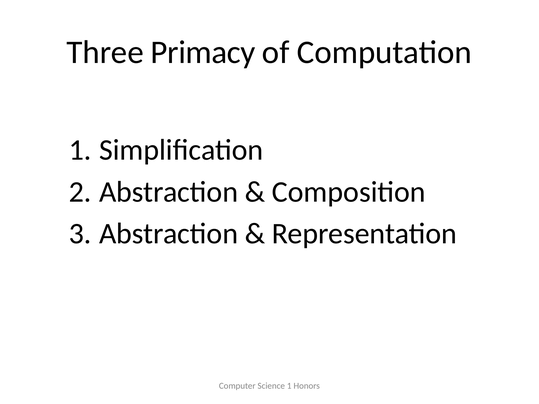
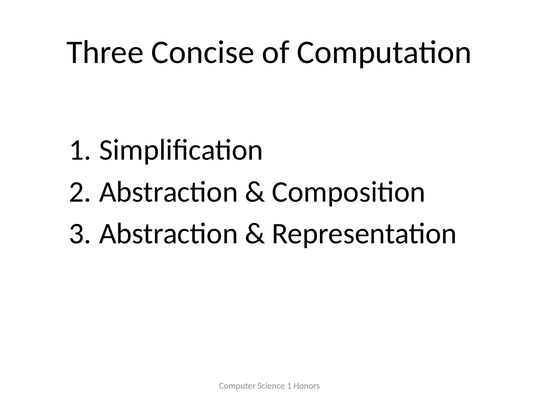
Primacy: Primacy -> Concise (203, 52)
